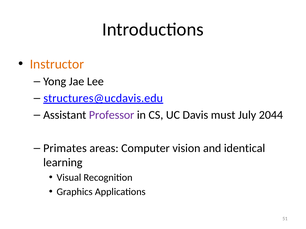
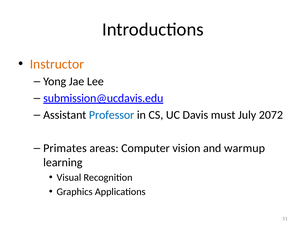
structures@ucdavis.edu: structures@ucdavis.edu -> submission@ucdavis.edu (103, 98)
Professor colour: purple -> blue (112, 115)
2044: 2044 -> 2072 (271, 115)
identical: identical -> warmup (244, 149)
